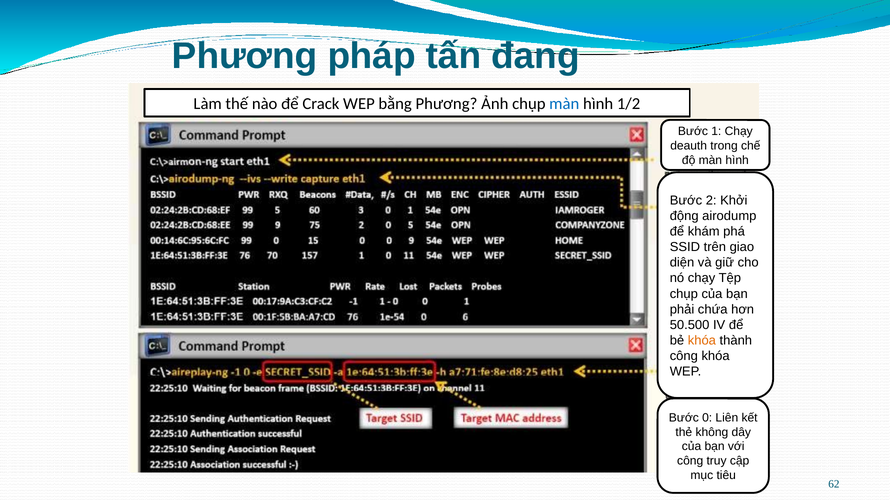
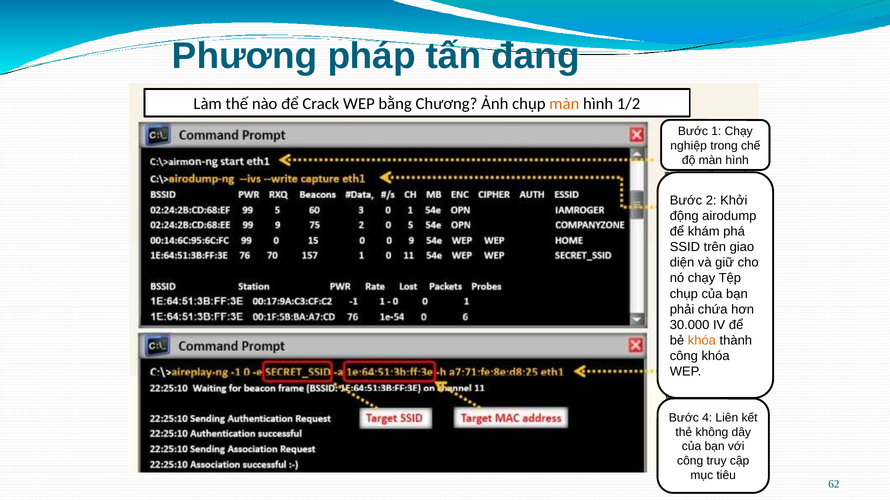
bằng Phương: Phương -> Chương (447, 104)
màn colour: blue -> orange (564, 104)
deauth: deauth -> nghiệp (689, 146)
50.500: 50.500 -> 30.000 (690, 325)
0: 0 -> 4 (707, 418)
